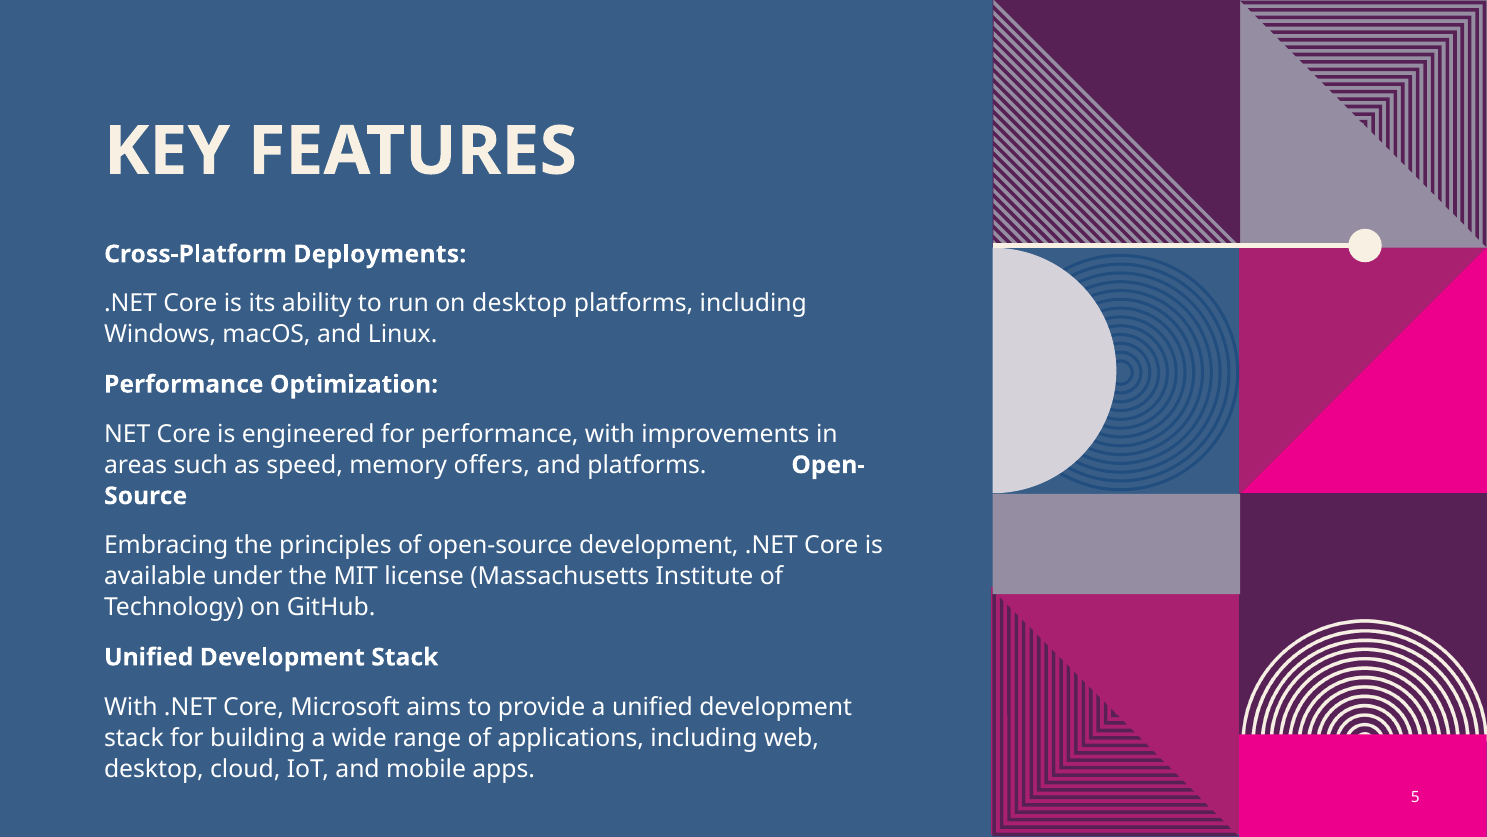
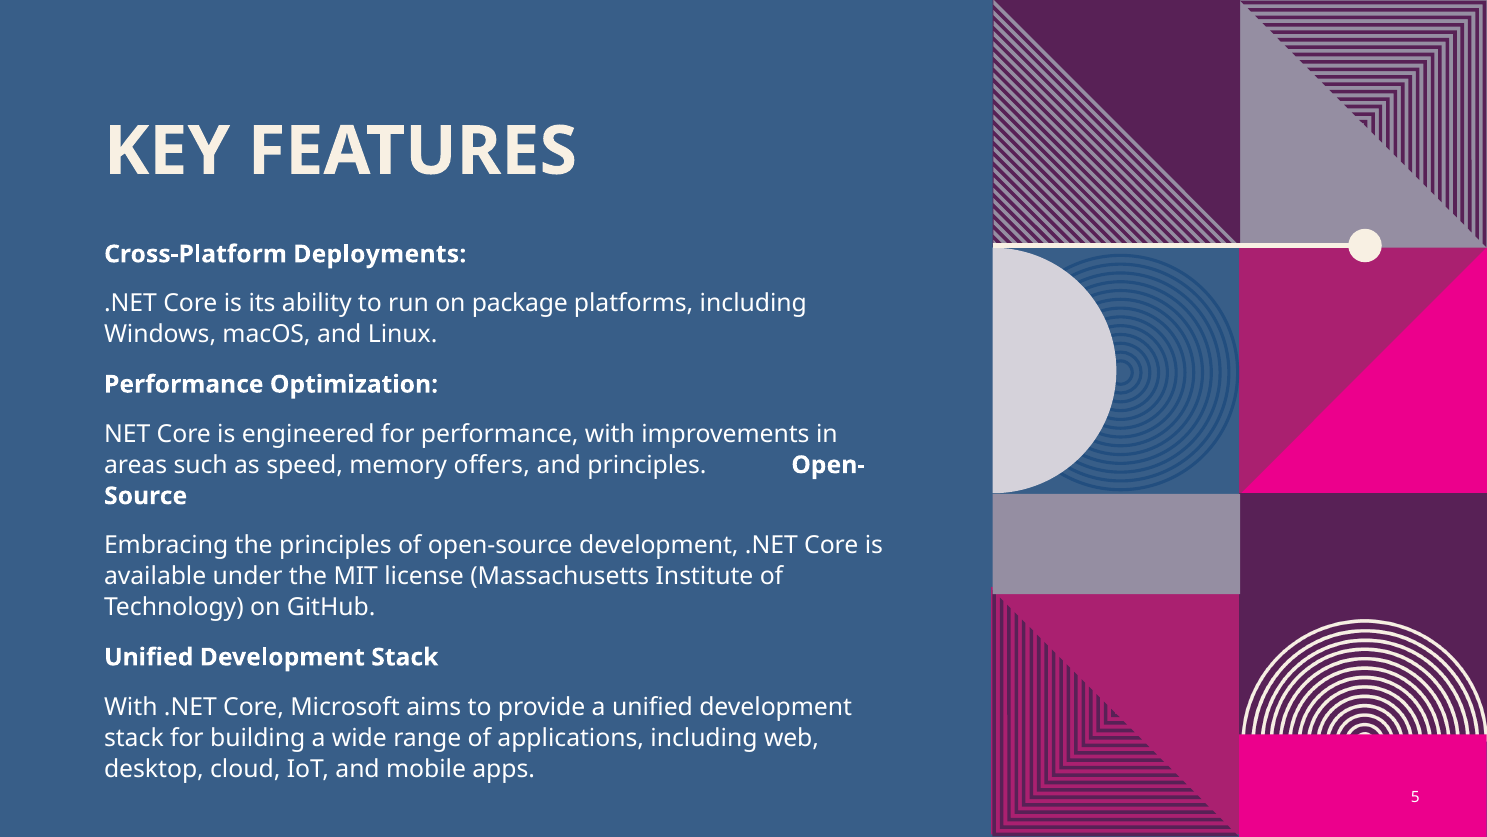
on desktop: desktop -> package (520, 304)
and platforms: platforms -> principles (647, 465)
